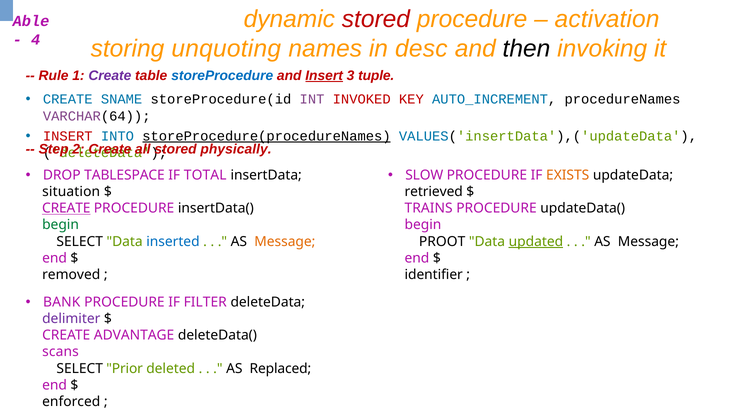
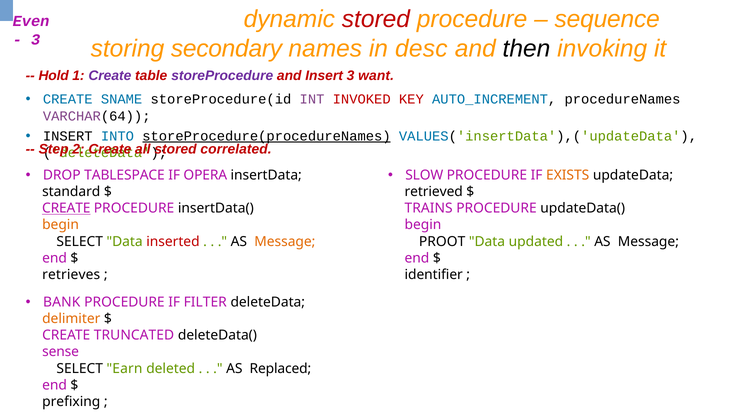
activation: activation -> sequence (607, 19)
Able: Able -> Even (31, 21)
4: 4 -> 3 (36, 40)
unquoting: unquoting -> secondary (226, 49)
Rule: Rule -> Hold (54, 76)
storeProcedure colour: blue -> purple (222, 76)
Insert underline: present -> none (324, 76)
tuple: tuple -> want (376, 76)
INSERT colour: red -> black (68, 136)
physically: physically -> correlated (236, 149)
TOTAL: TOTAL -> OPERA (205, 175)
situation: situation -> standard (71, 192)
begin colour: green -> orange (61, 225)
inserted colour: blue -> red (173, 241)
updated underline: present -> none (536, 241)
removed: removed -> retrieves (71, 275)
delimiter colour: purple -> orange (71, 319)
ADVANTAGE: ADVANTAGE -> TRUNCATED (134, 335)
scans: scans -> sense (61, 352)
Prior: Prior -> Earn (125, 368)
enforced: enforced -> prefixing (71, 402)
